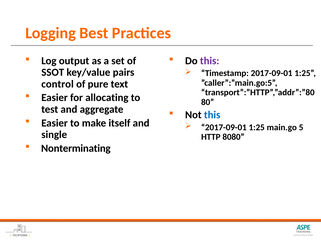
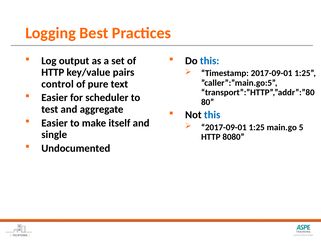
this colour: purple -> blue (210, 61)
SSOT: SSOT -> HTTP (53, 72)
allocating: allocating -> scheduler (107, 98)
Nonterminating: Nonterminating -> Undocumented (76, 148)
